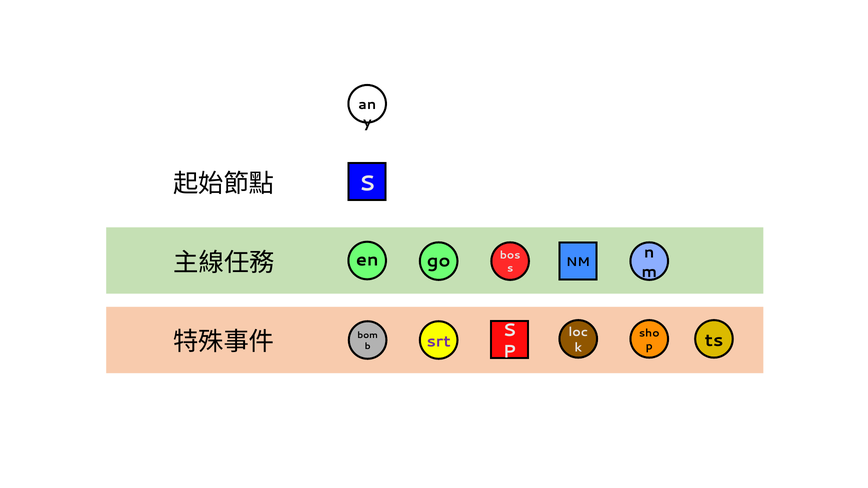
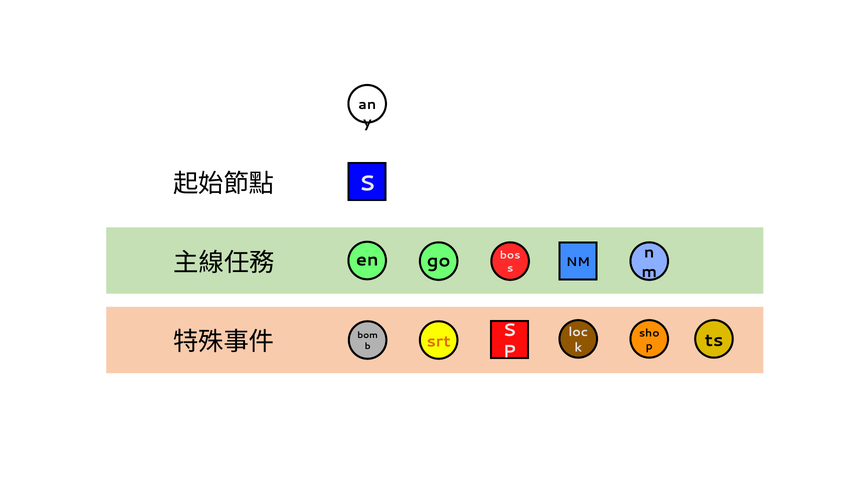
srt colour: purple -> orange (439, 341)
